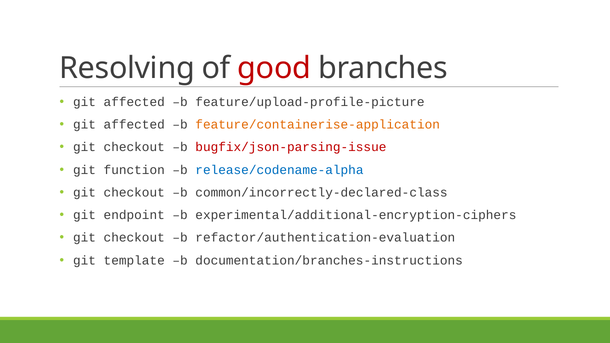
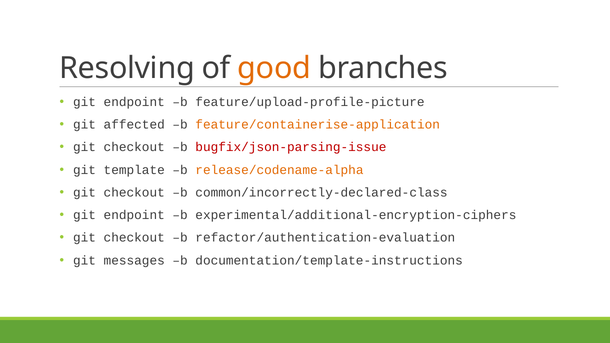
good colour: red -> orange (274, 68)
affected: affected -> endpoint (134, 102)
function: function -> template (134, 170)
release/codename-alpha colour: blue -> orange (279, 170)
template: template -> messages (134, 260)
documentation/branches-instructions: documentation/branches-instructions -> documentation/template-instructions (329, 260)
